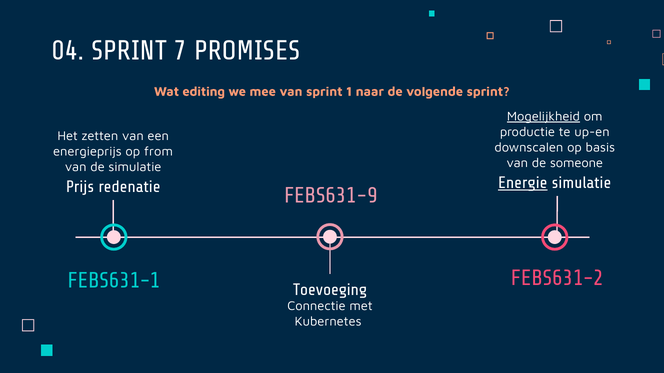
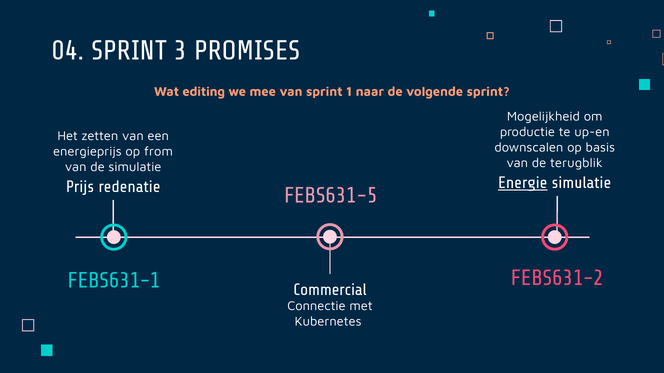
7: 7 -> 3 (180, 51)
Mogelijkheid underline: present -> none (543, 117)
someone: someone -> terugblik (576, 163)
FEBS631-9: FEBS631-9 -> FEBS631-5 (331, 196)
Toevoeging: Toevoeging -> Commercial (330, 290)
